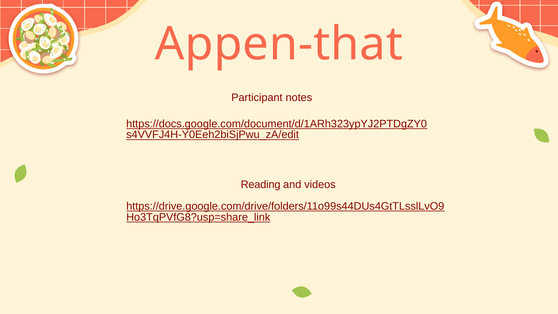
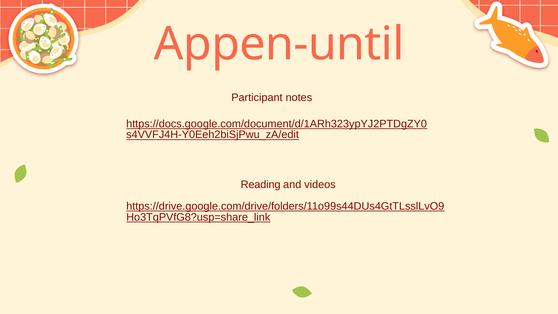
Appen-that: Appen-that -> Appen-until (279, 44)
